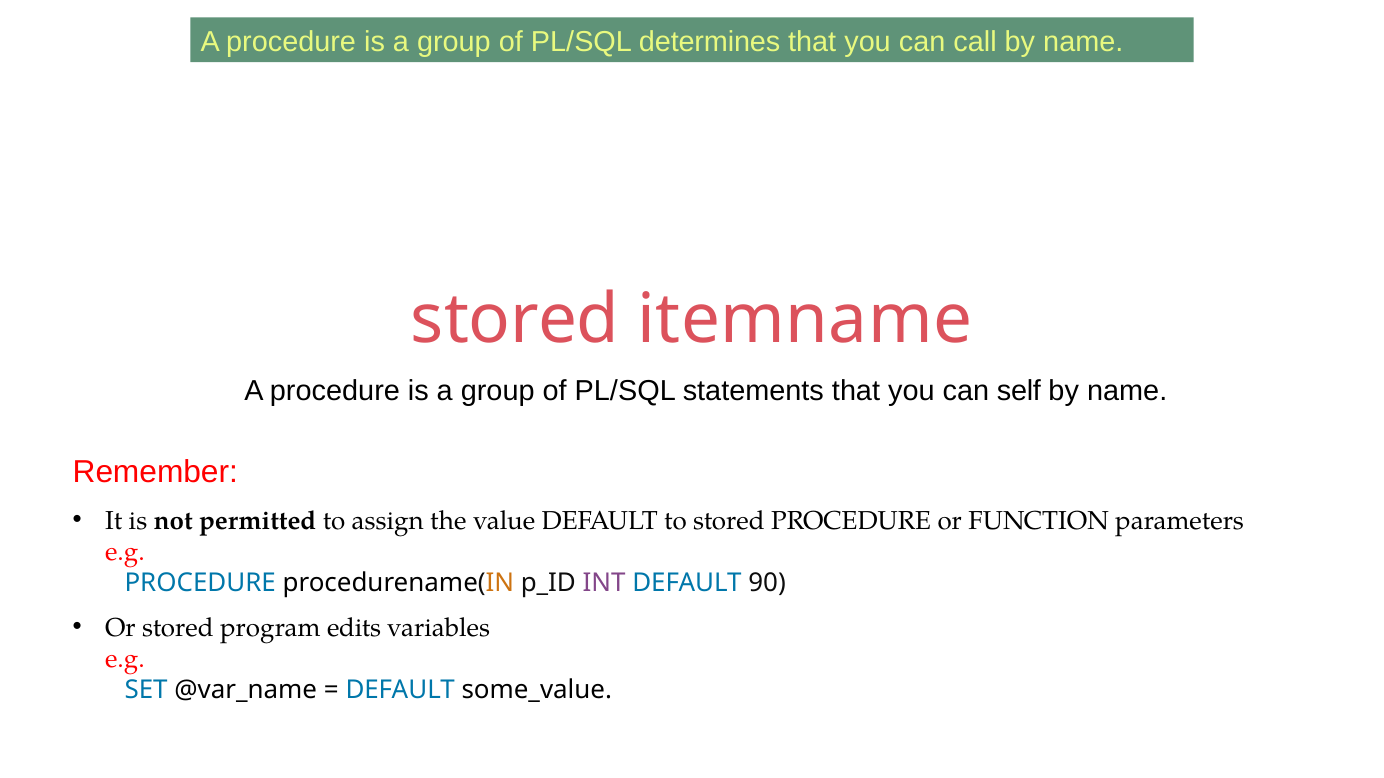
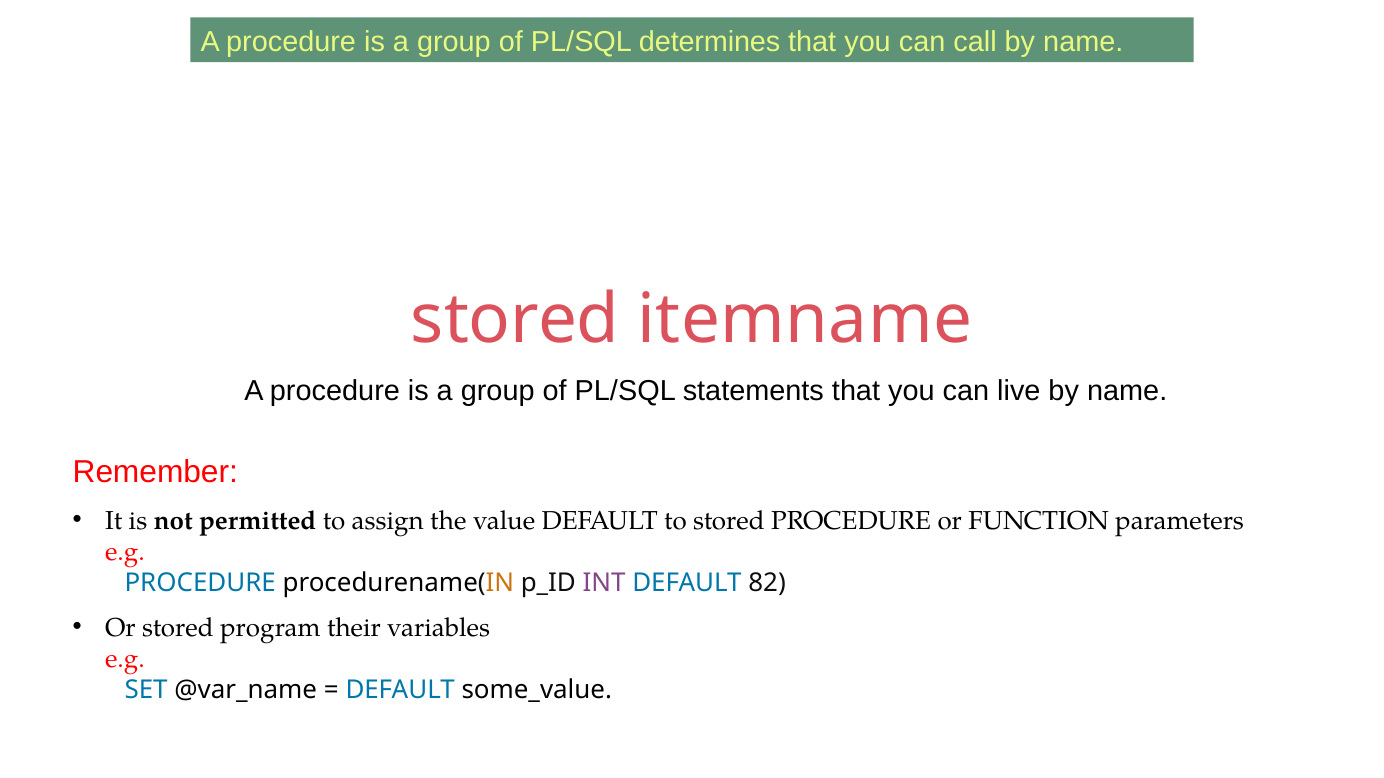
self: self -> live (1019, 391)
90: 90 -> 82 (767, 583)
edits: edits -> their (354, 628)
